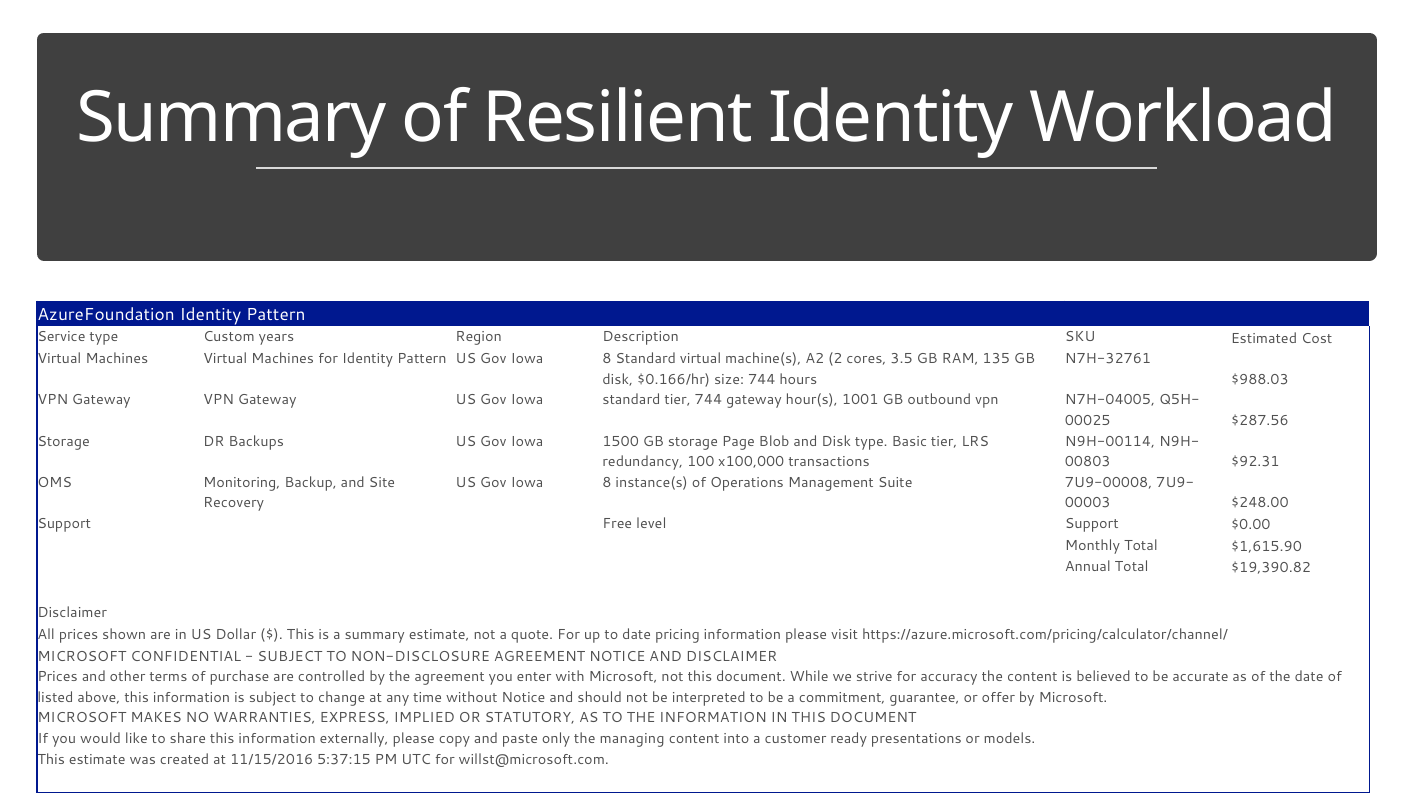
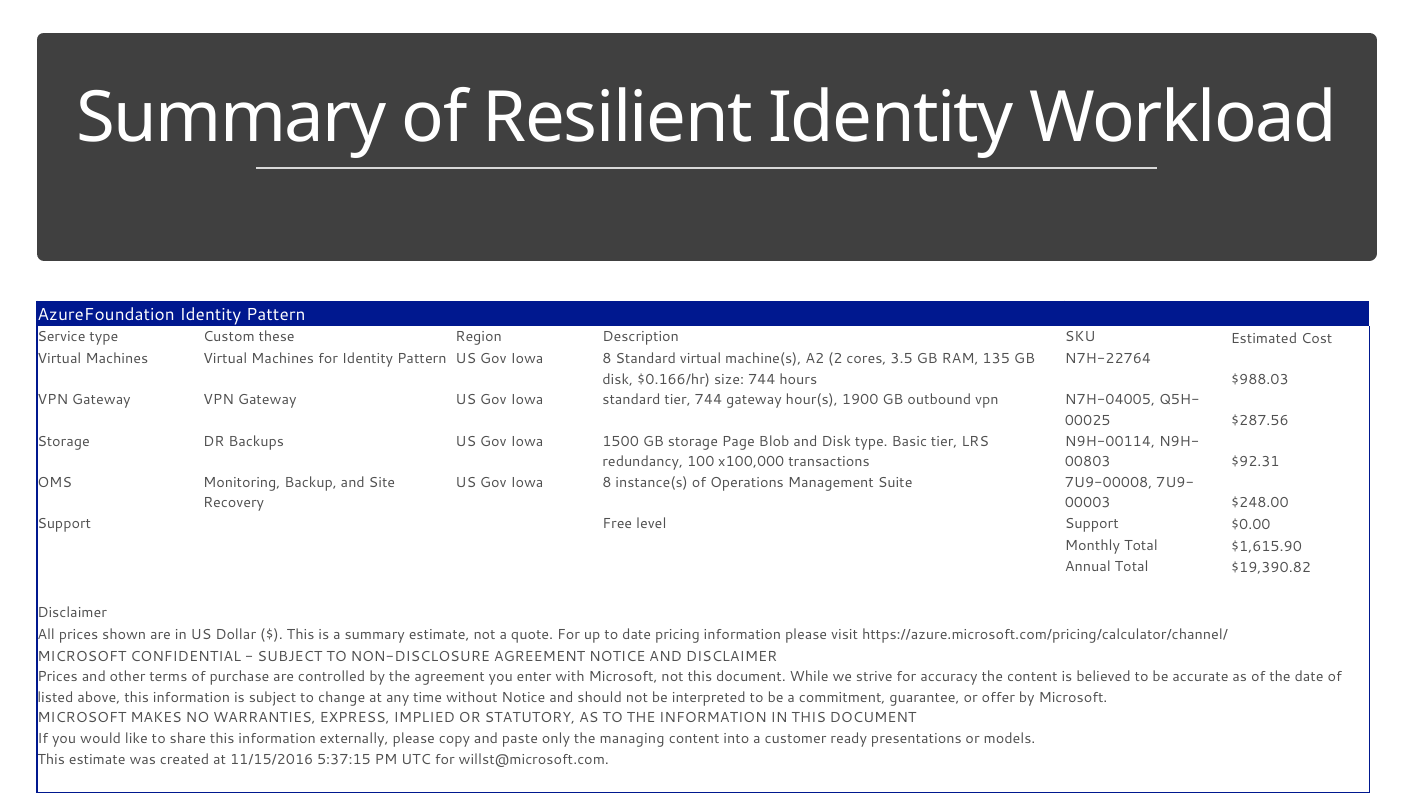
years: years -> these (277, 337)
N7H-32761: N7H-32761 -> N7H-22764 (1108, 359)
1001: 1001 -> 1900 (860, 400)
